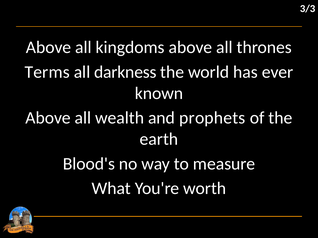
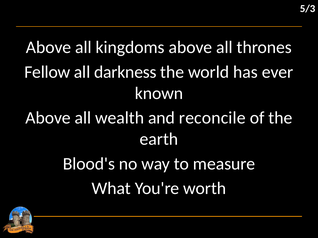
3/3: 3/3 -> 5/3 (308, 9)
Terms: Terms -> Fellow (47, 72)
prophets: prophets -> reconcile (212, 118)
